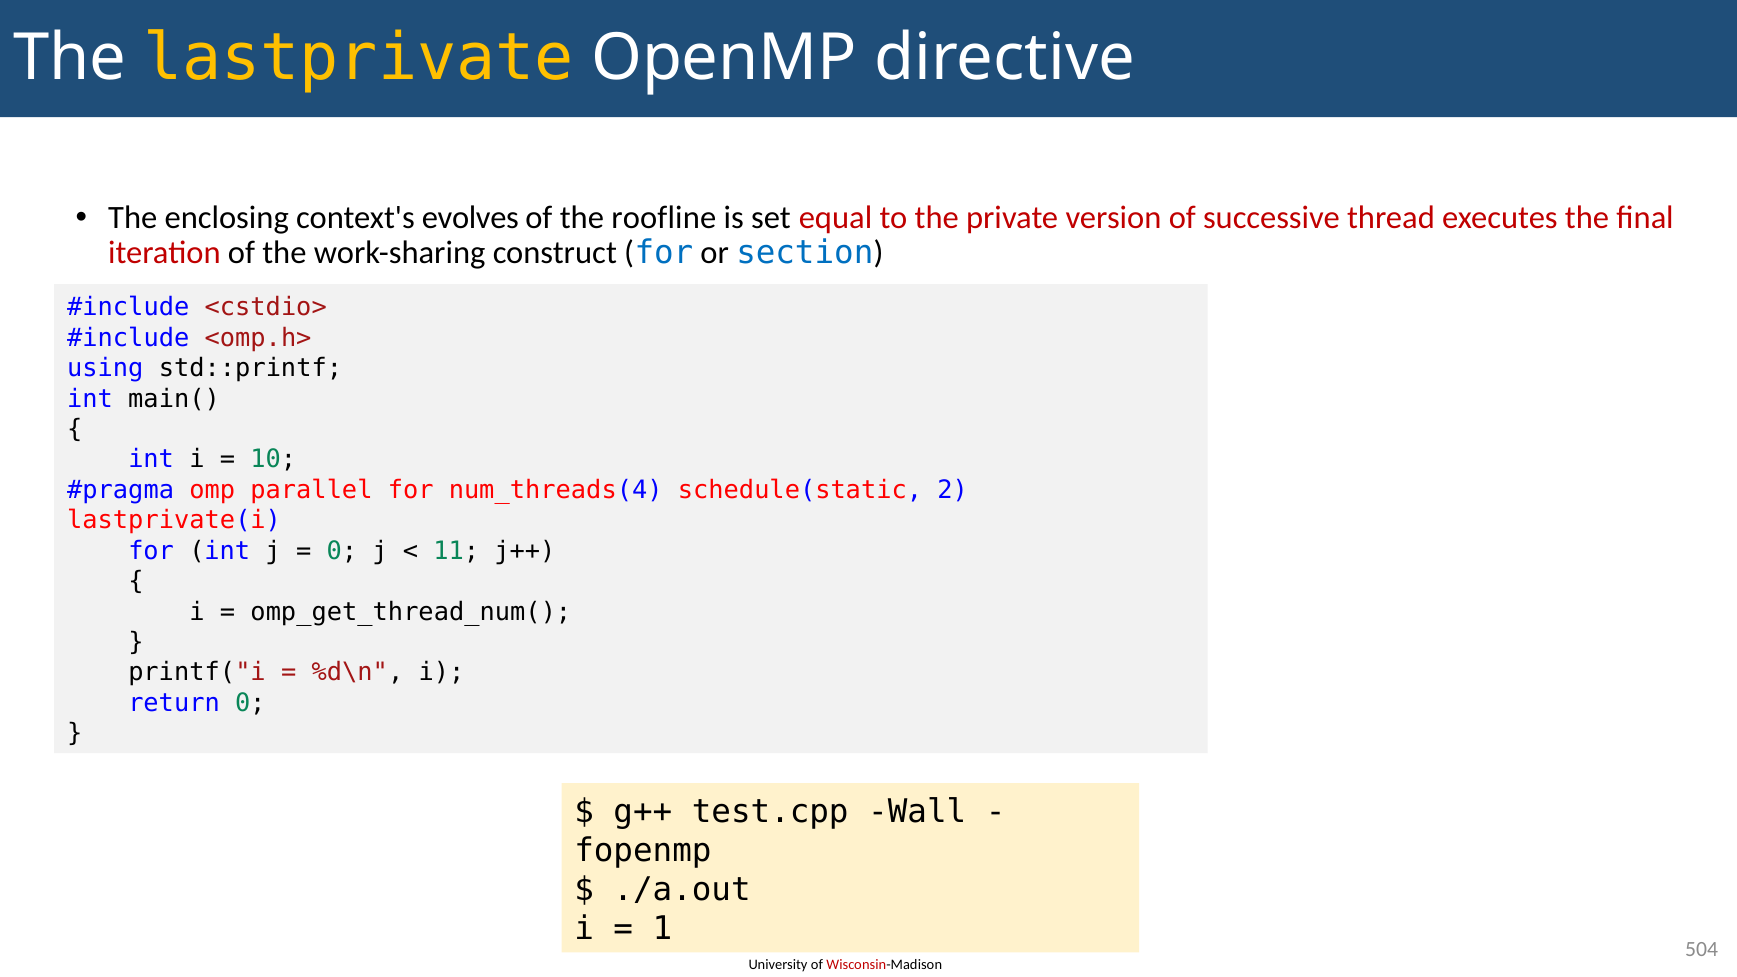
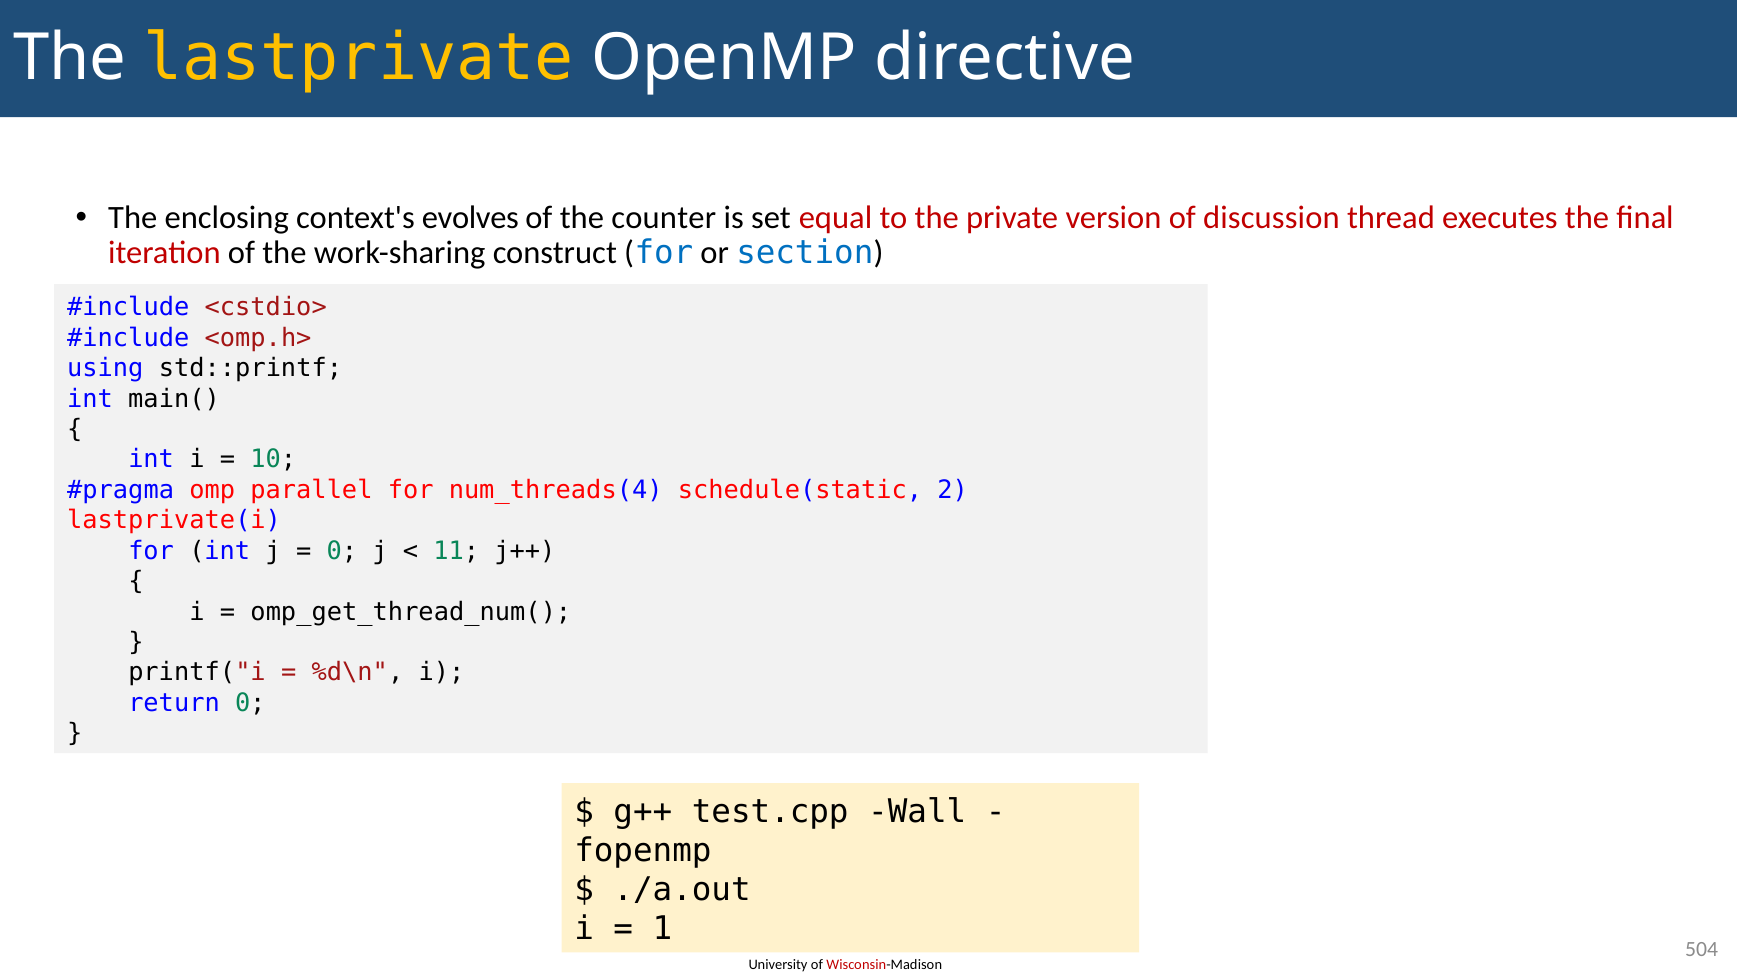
roofline: roofline -> counter (664, 218)
successive: successive -> discussion (1271, 218)
